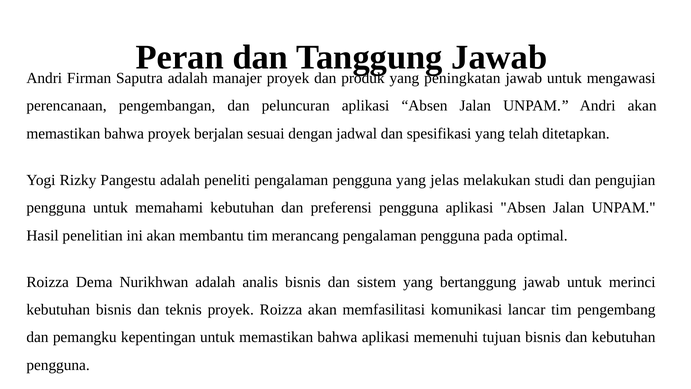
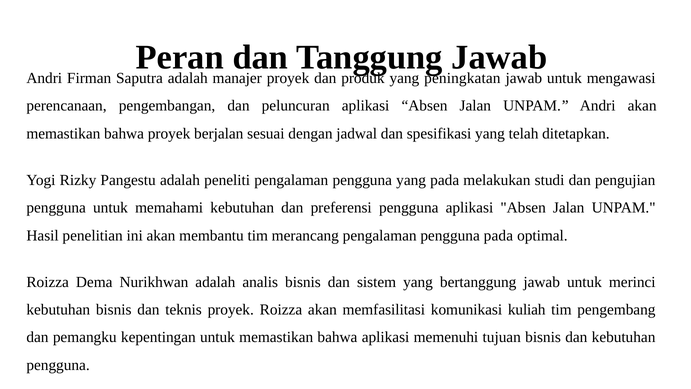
yang jelas: jelas -> pada (445, 180)
lancar: lancar -> kuliah (527, 310)
